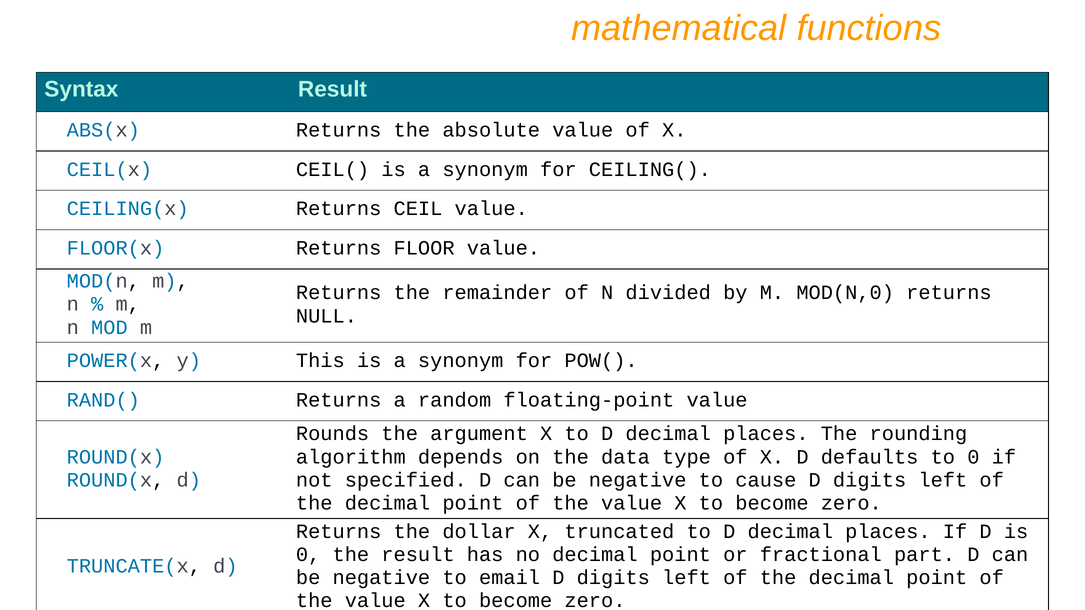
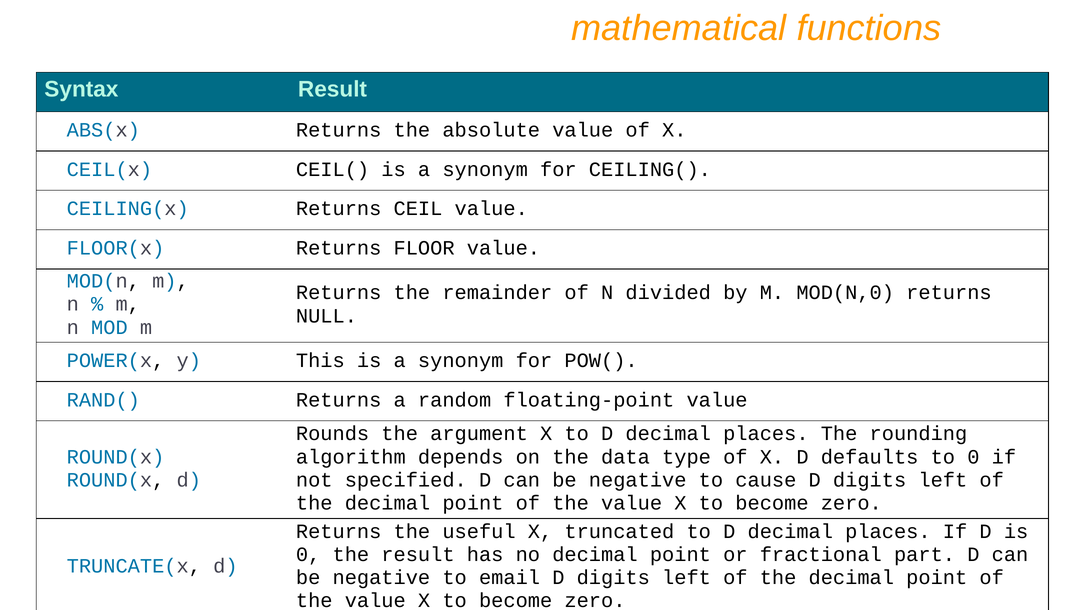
dollar: dollar -> useful (479, 532)
